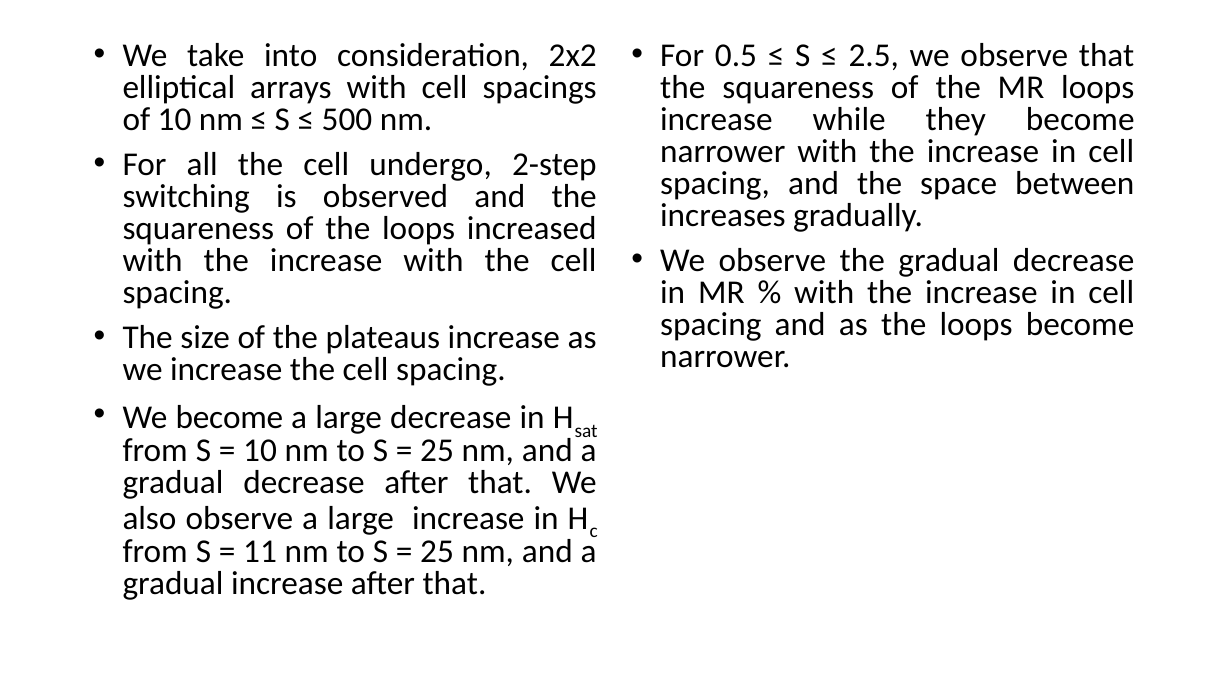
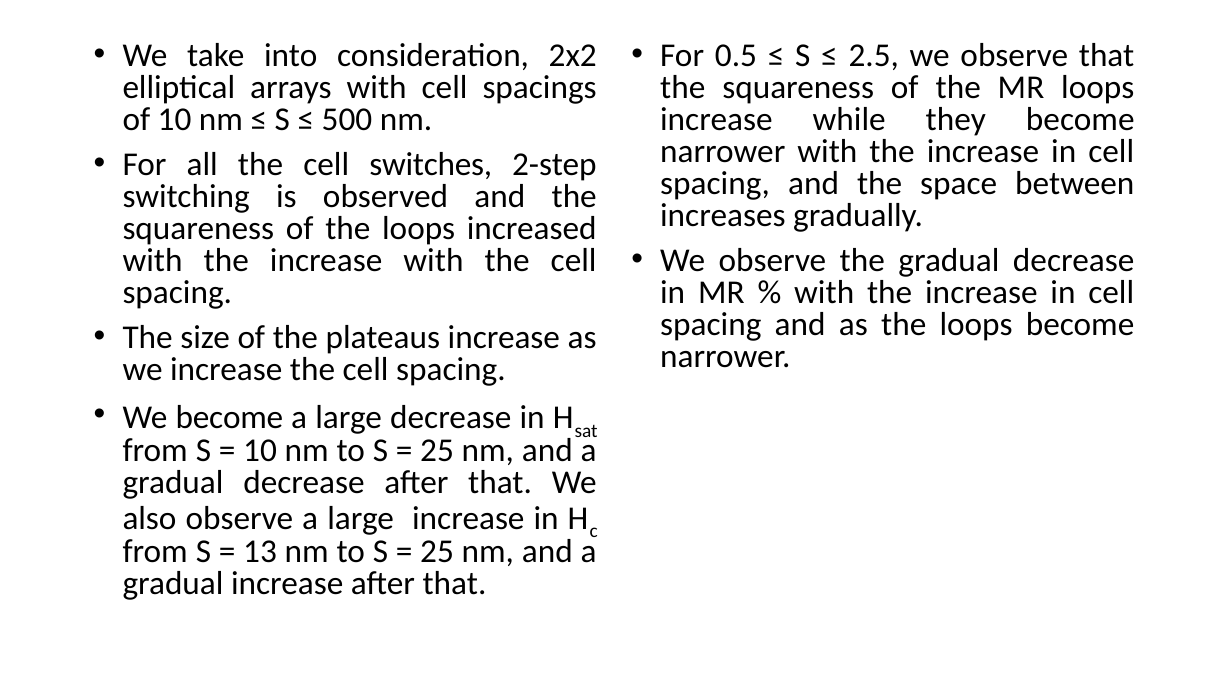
undergo: undergo -> switches (431, 165)
11: 11 -> 13 (260, 551)
